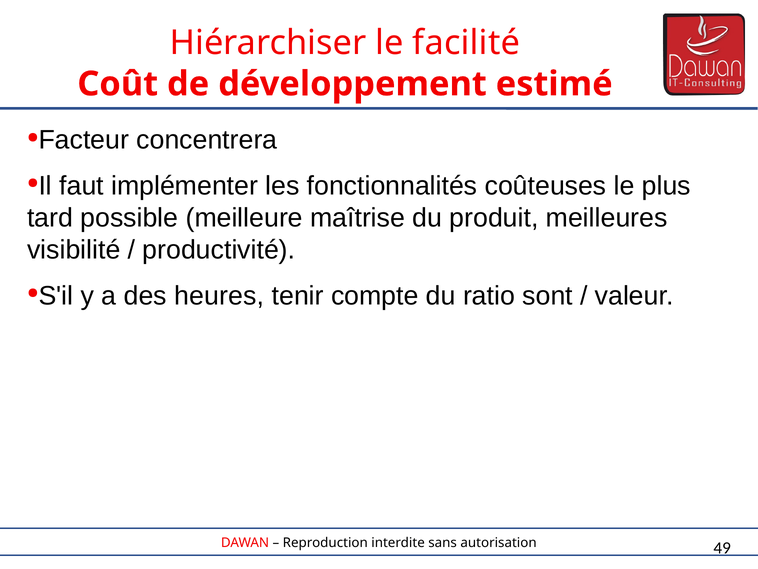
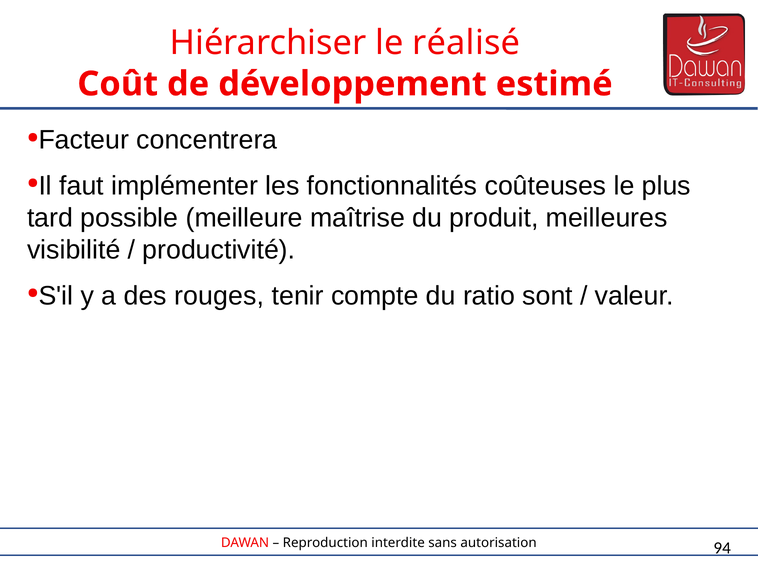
facilité: facilité -> réalisé (466, 43)
heures: heures -> rouges (219, 296)
49: 49 -> 94 (722, 547)
